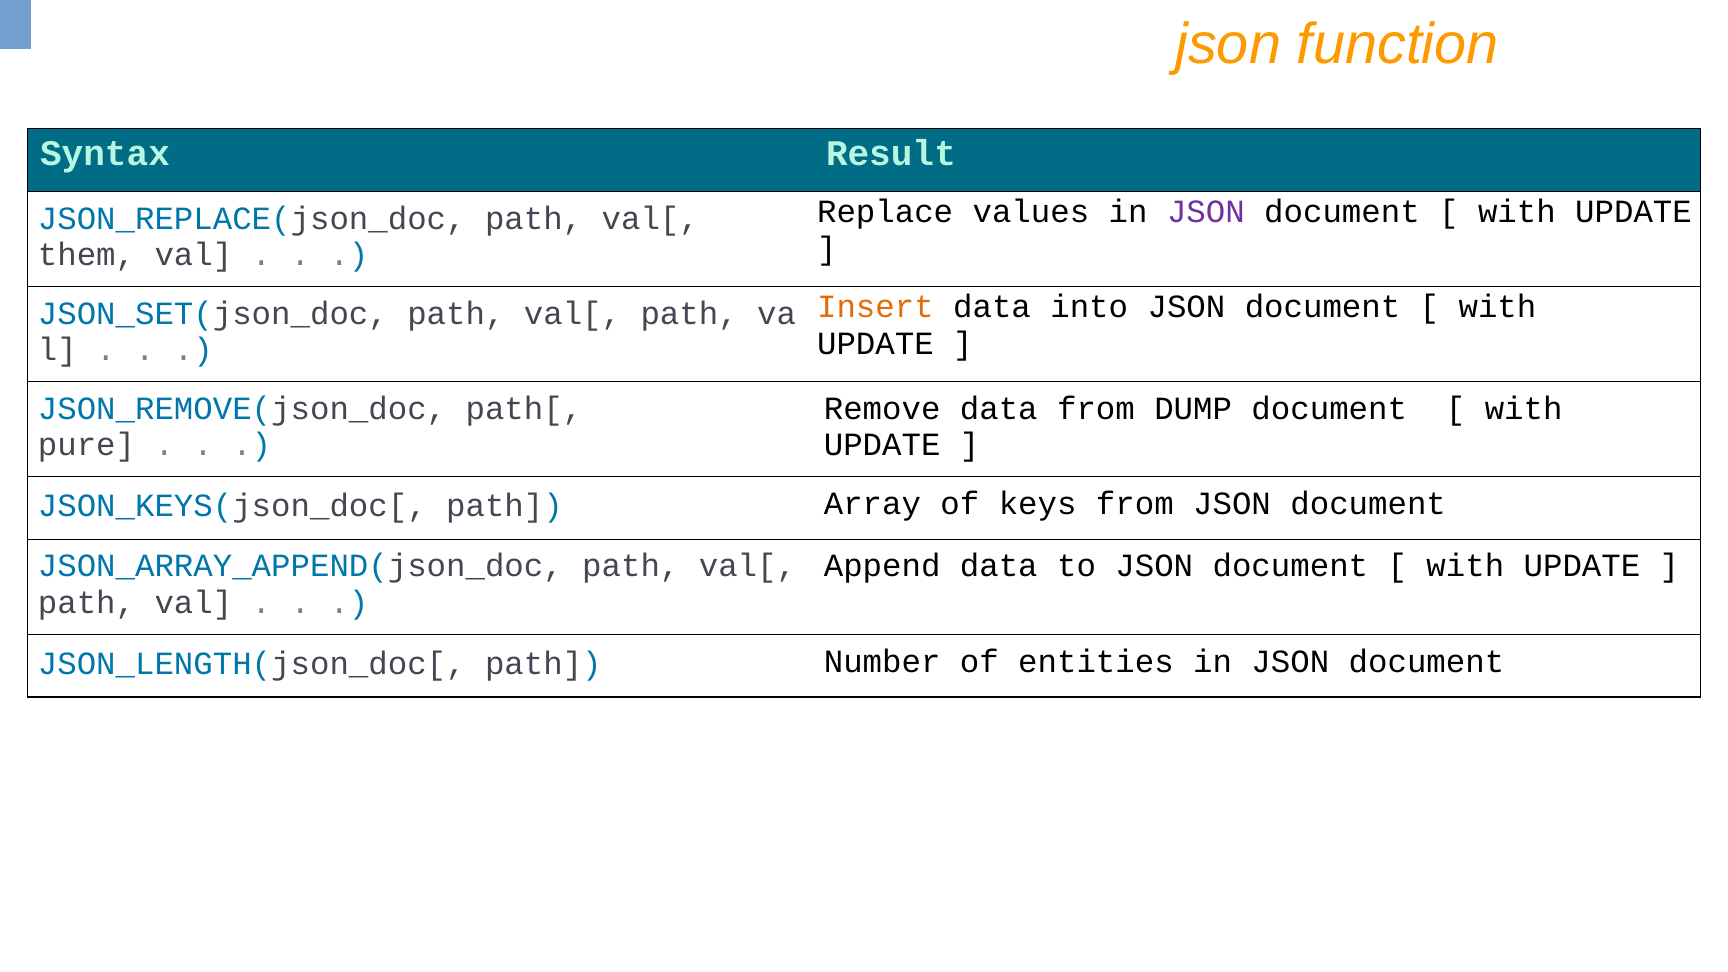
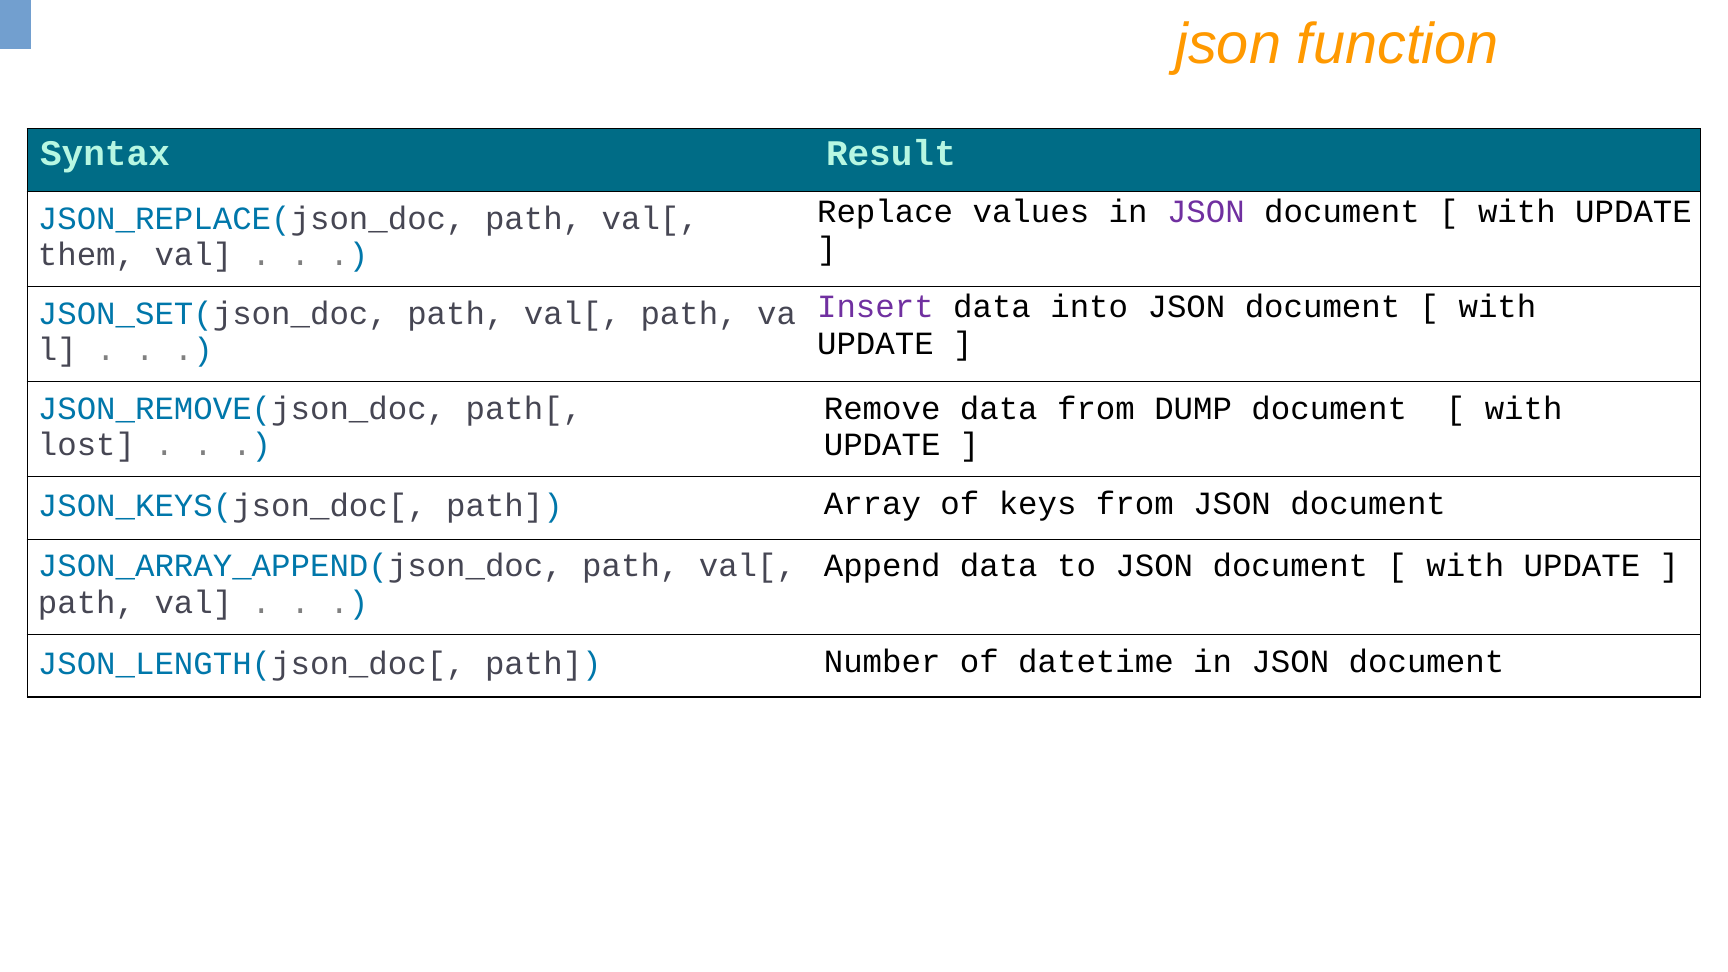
Insert colour: orange -> purple (875, 307)
pure: pure -> lost (87, 445)
entities: entities -> datetime (1096, 661)
